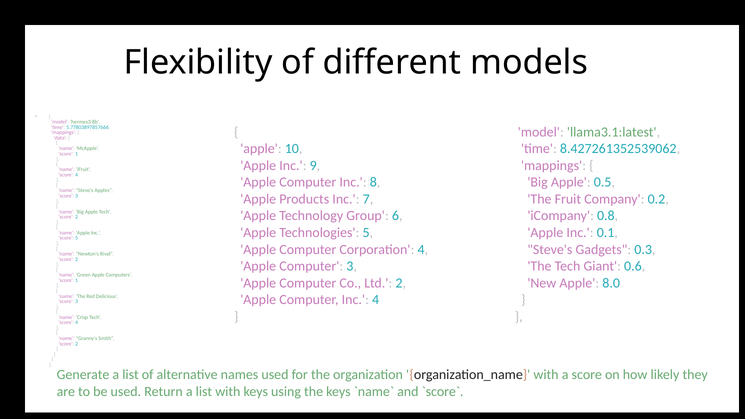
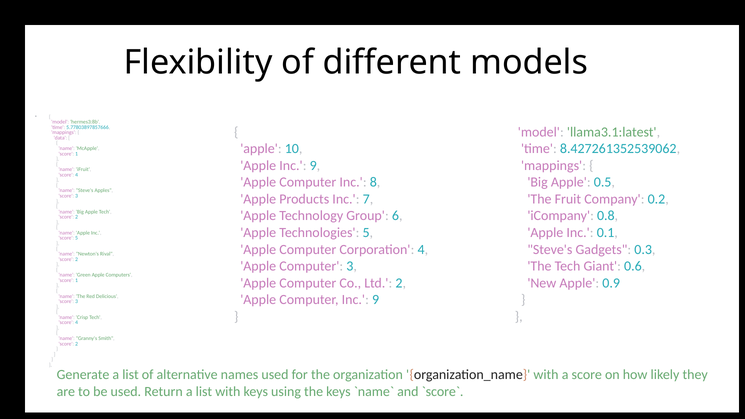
8.0: 8.0 -> 0.9 (611, 283)
Computer Inc 4: 4 -> 9 (376, 300)
